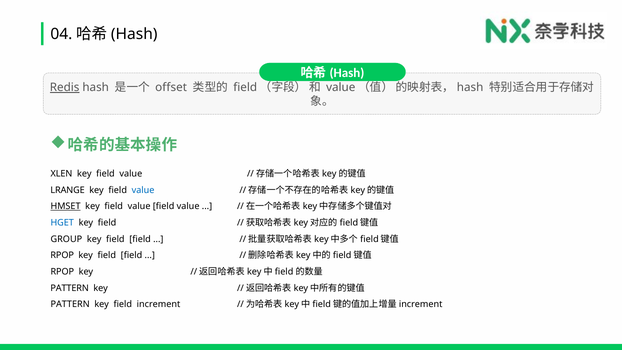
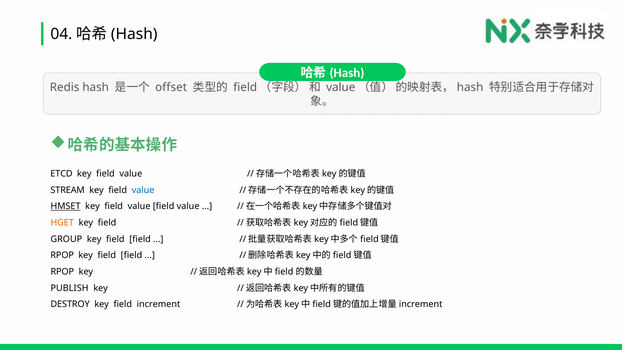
Redis underline: present -> none (65, 87)
XLEN: XLEN -> ETCD (61, 174)
LRANGE: LRANGE -> STREAM (68, 190)
HGET colour: blue -> orange (62, 223)
PATTERN: PATTERN -> PUBLISH (70, 288)
PATTERN: PATTERN -> DESTROY (70, 304)
